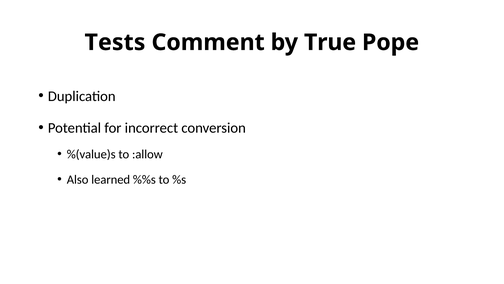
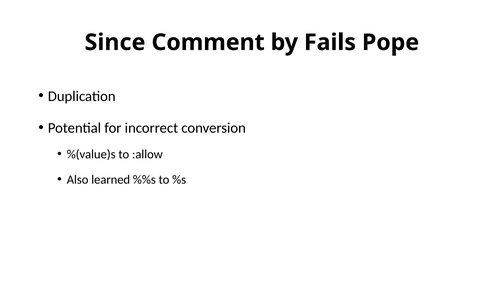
Tests: Tests -> Since (115, 42)
True: True -> Fails (330, 42)
